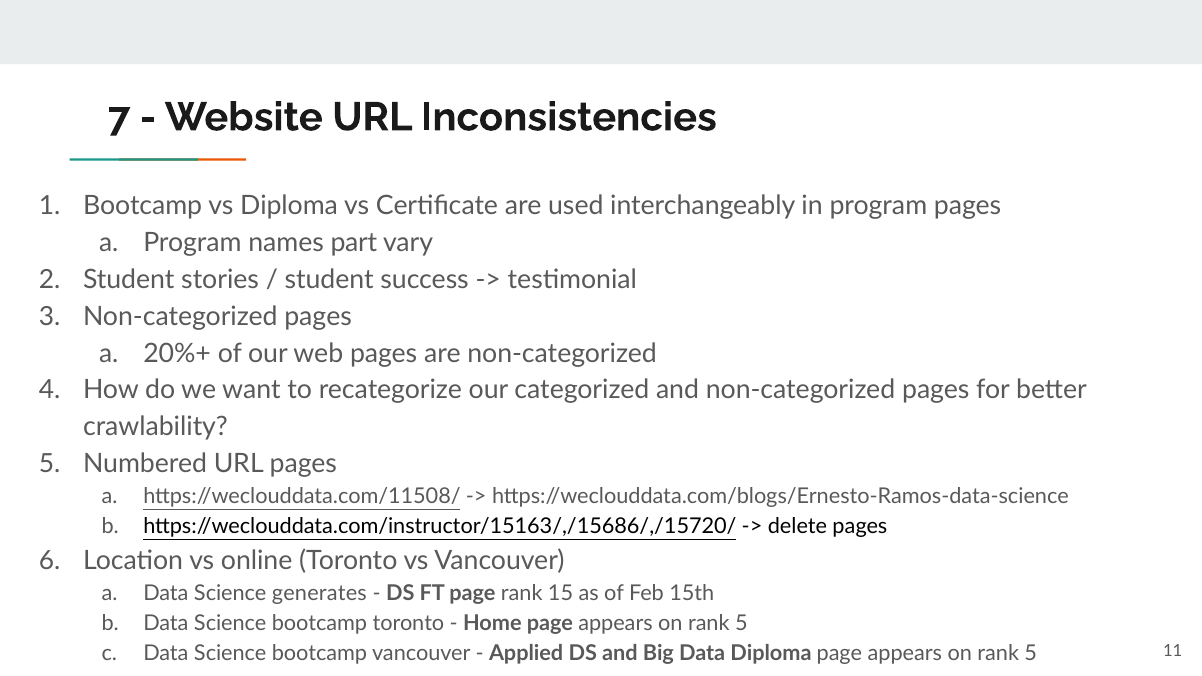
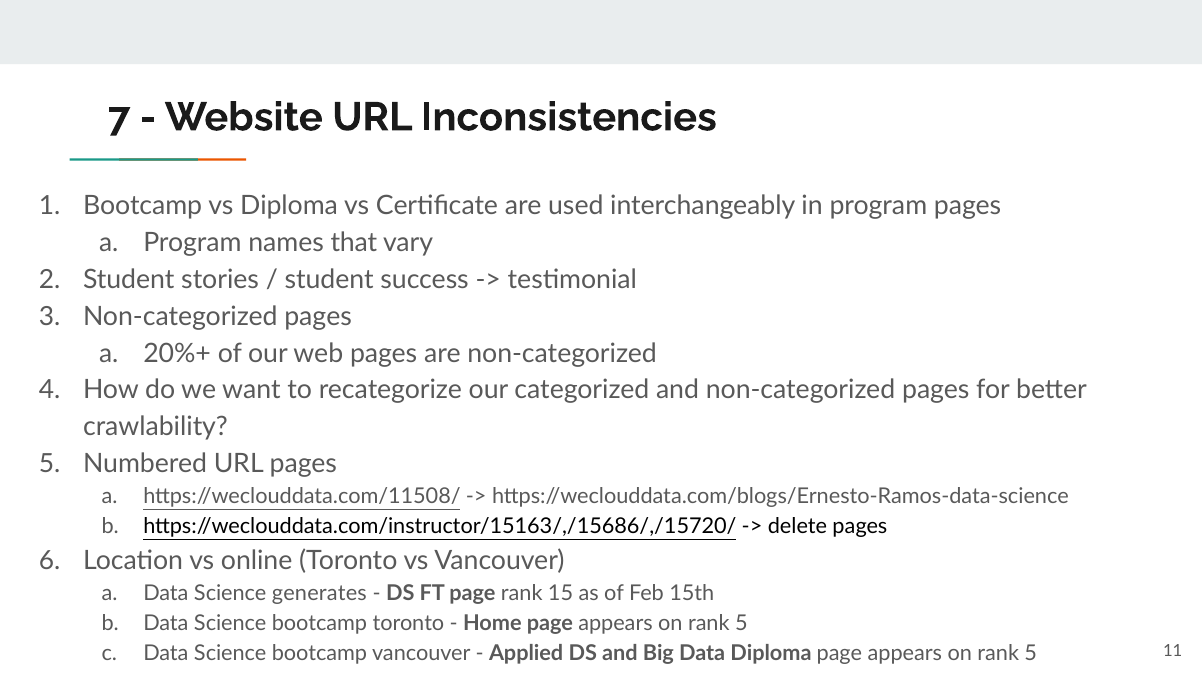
part: part -> that (354, 243)
